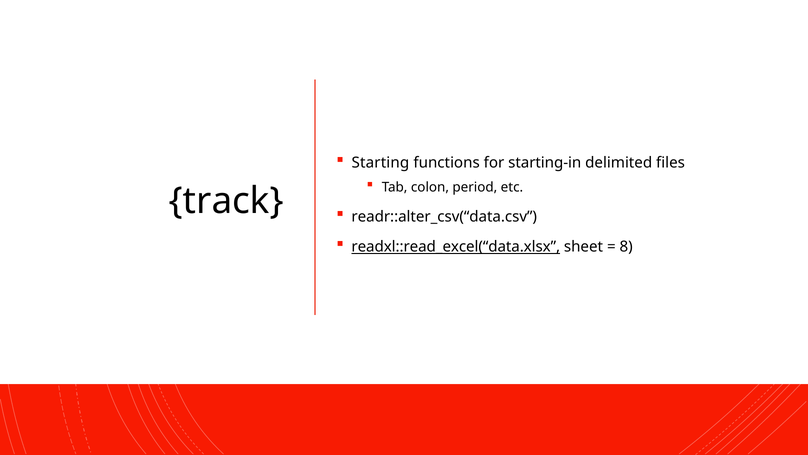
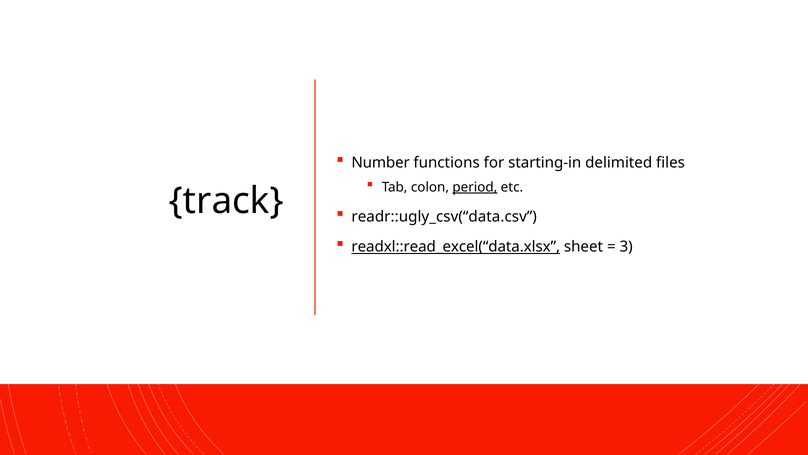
Starting: Starting -> Number (381, 163)
period underline: none -> present (475, 187)
readr::alter_csv(“data.csv: readr::alter_csv(“data.csv -> readr::ugly_csv(“data.csv (444, 216)
8: 8 -> 3 (626, 247)
